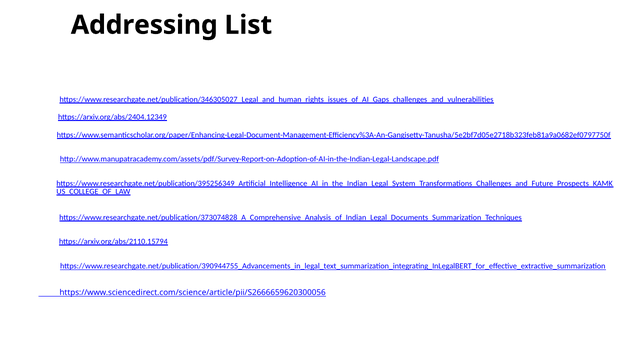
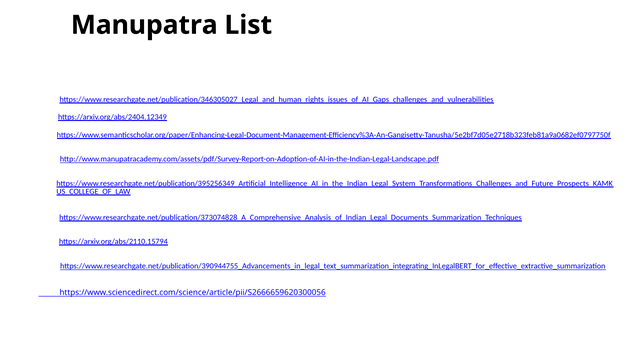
Addressing: Addressing -> Manupatra (144, 25)
